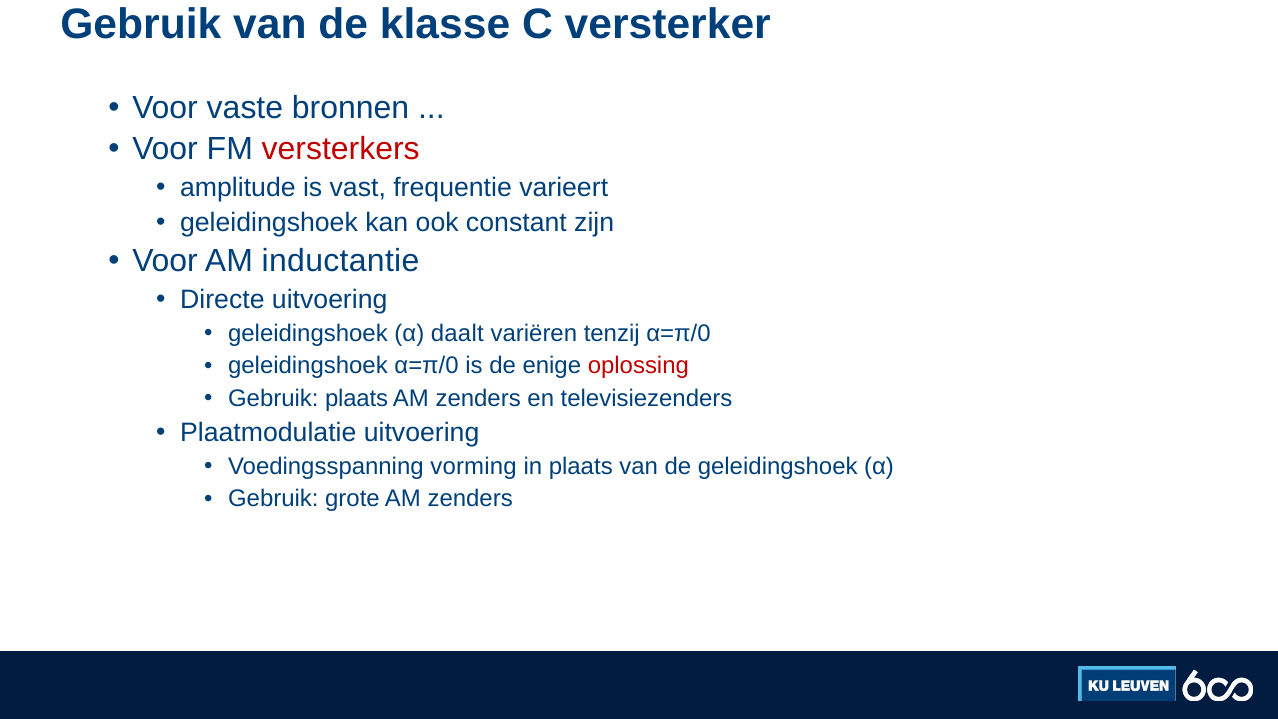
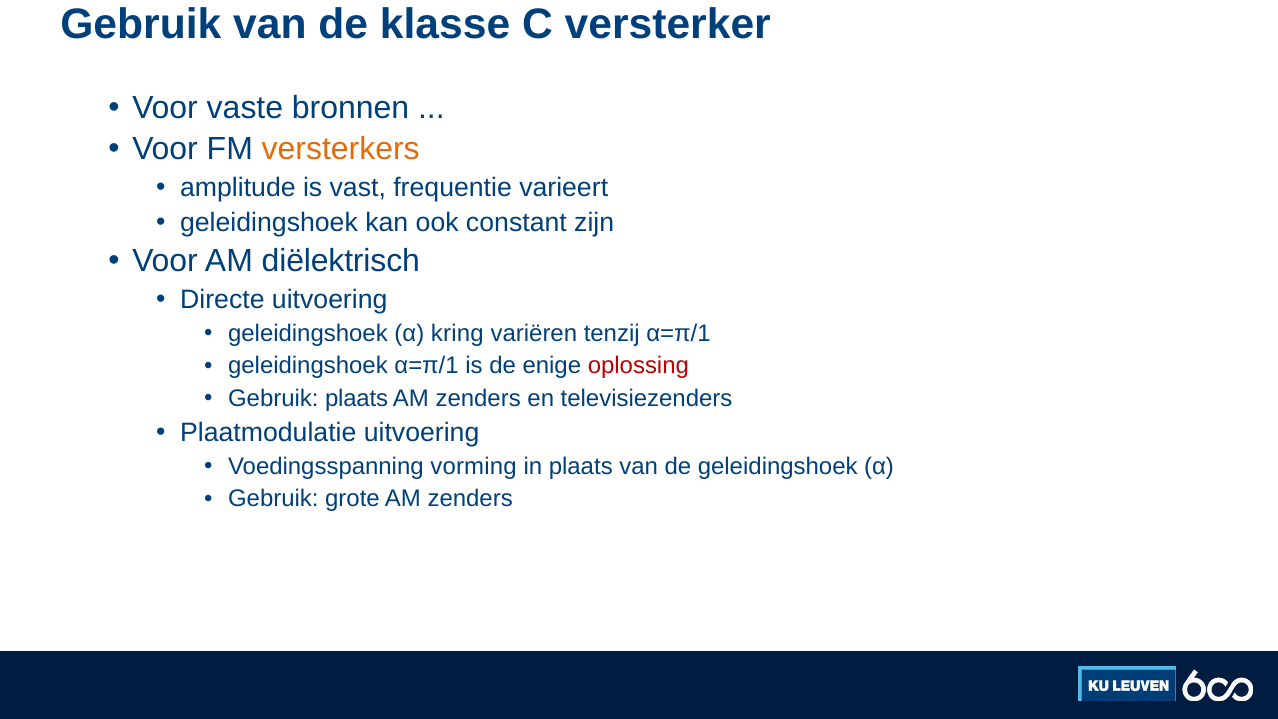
versterkers colour: red -> orange (341, 149)
inductantie: inductantie -> diëlektrisch (341, 261)
daalt: daalt -> kring (457, 333)
tenzij α=π/0: α=π/0 -> α=π/1 (678, 333)
geleidingshoek α=π/0: α=π/0 -> α=π/1 (427, 366)
